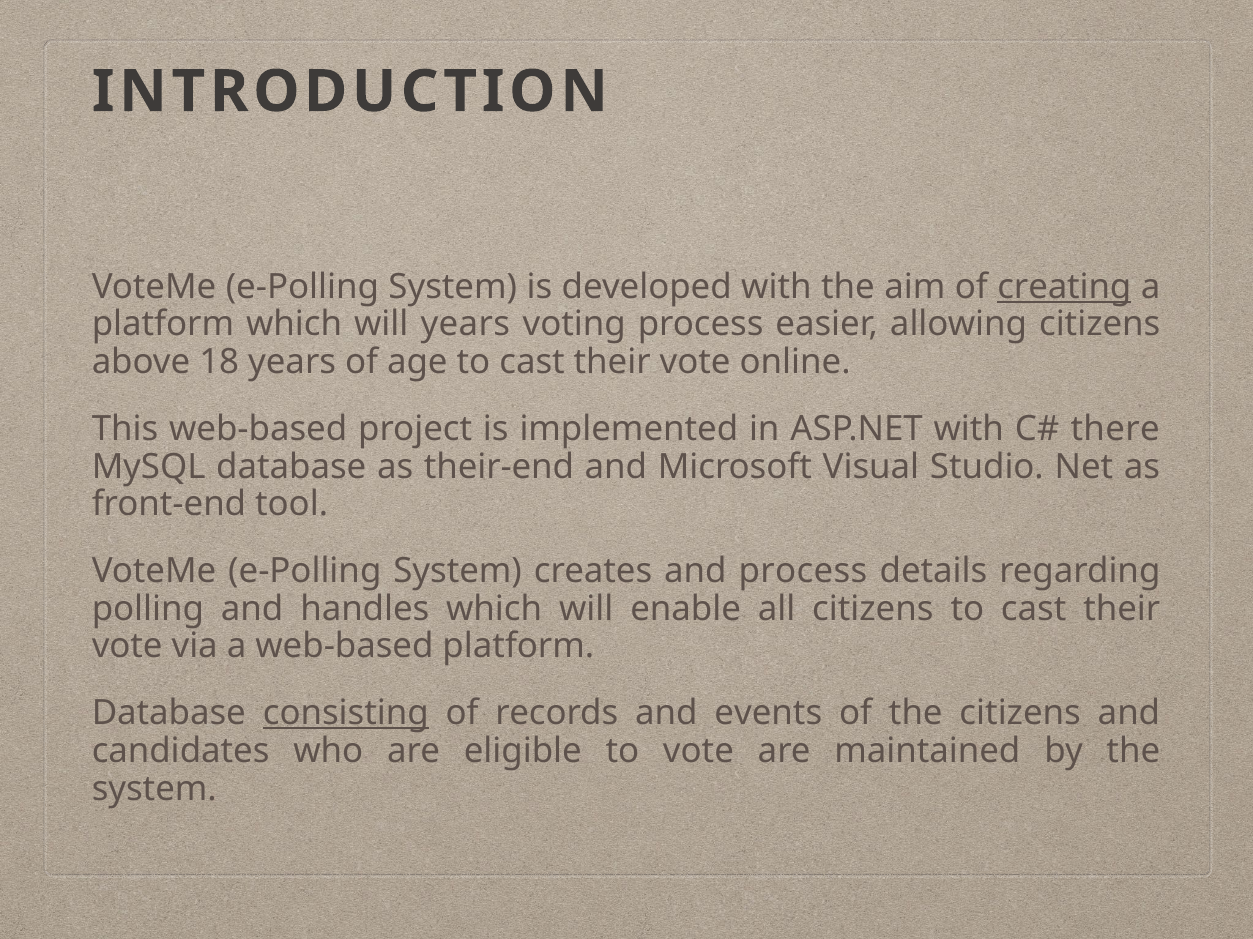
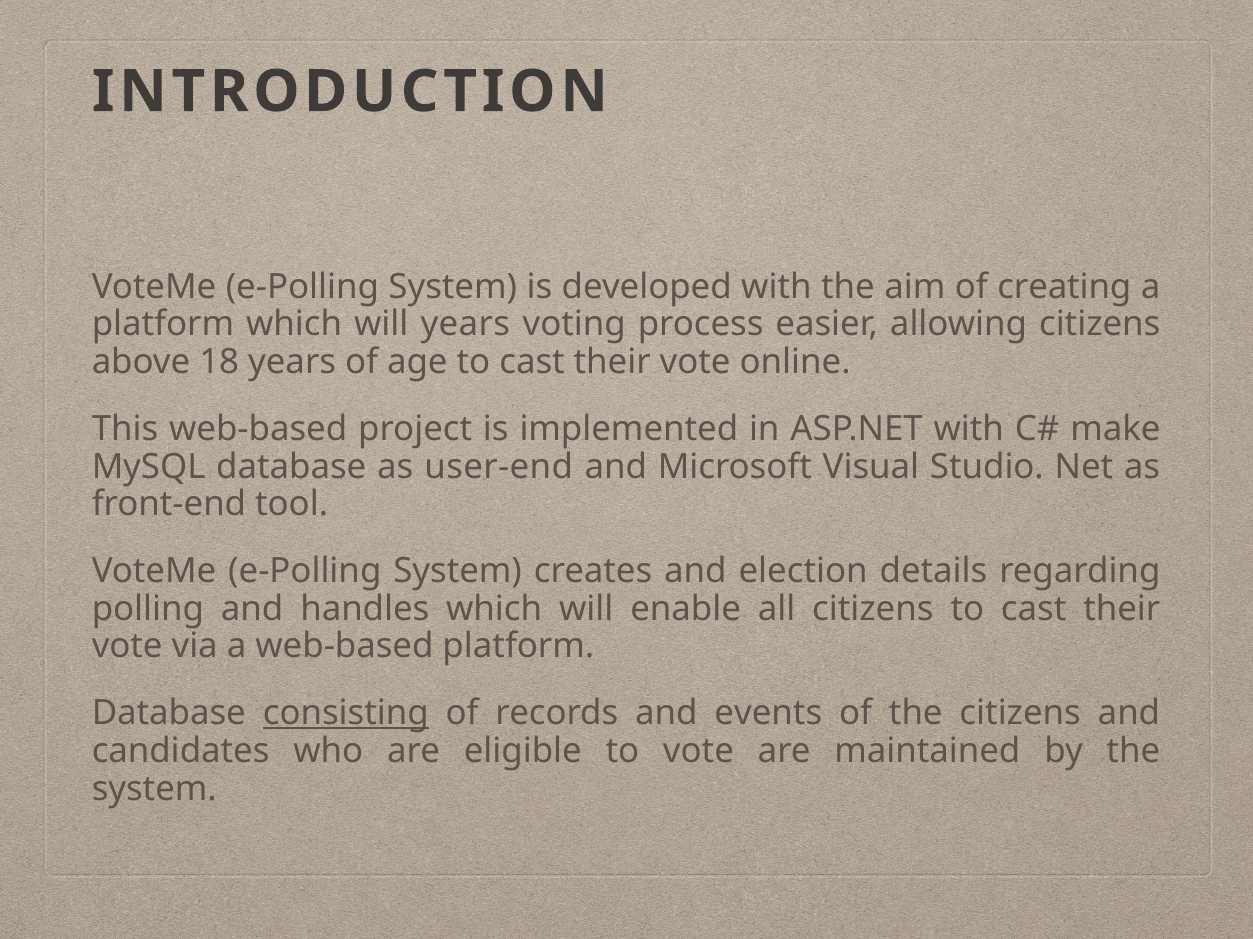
creating underline: present -> none (1064, 287)
there: there -> make (1115, 429)
their-end: their-end -> user-end (499, 467)
and process: process -> election (803, 572)
